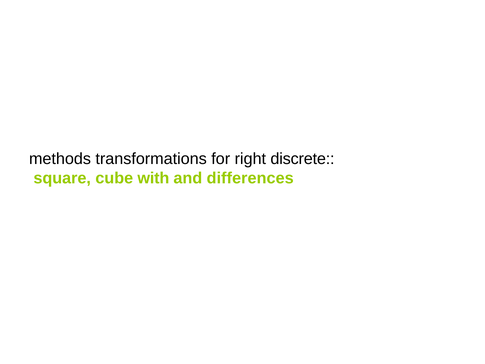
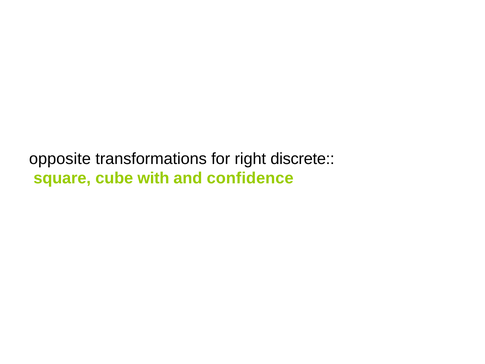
methods: methods -> opposite (60, 159)
differences: differences -> confidence (250, 178)
